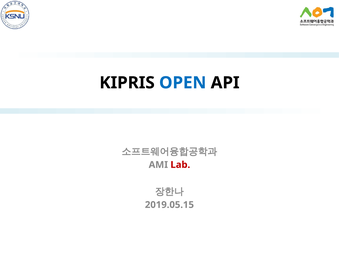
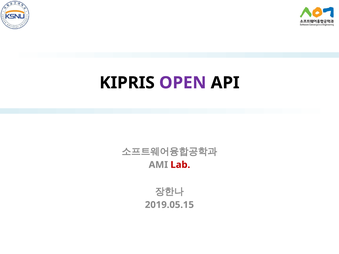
OPEN colour: blue -> purple (183, 83)
